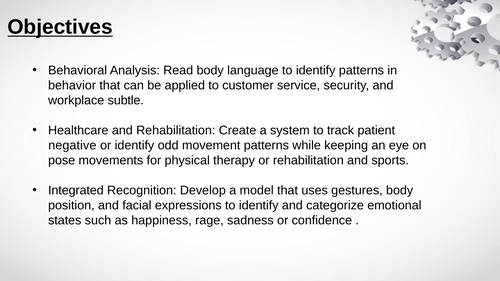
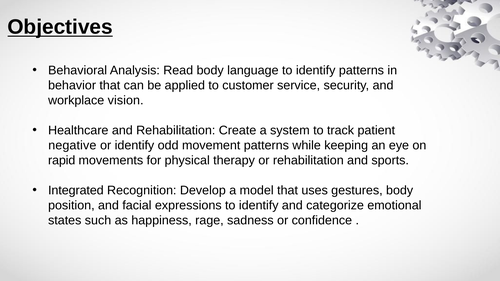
subtle: subtle -> vision (126, 100)
pose: pose -> rapid (62, 160)
